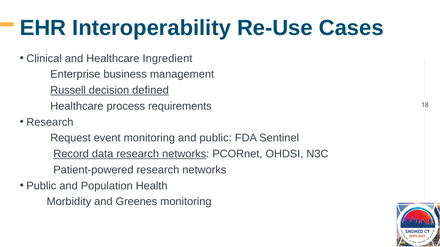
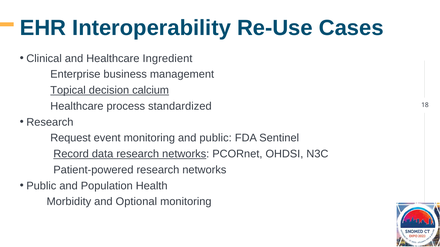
Russell: Russell -> Topical (68, 90)
defined: defined -> calcium (151, 90)
requirements: requirements -> standardized (180, 106)
Greenes: Greenes -> Optional (136, 202)
